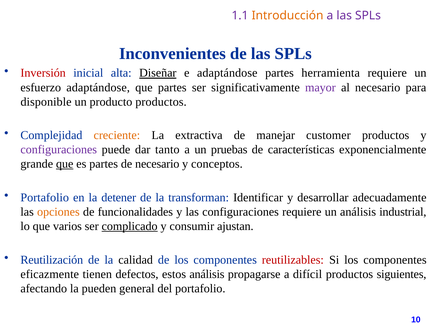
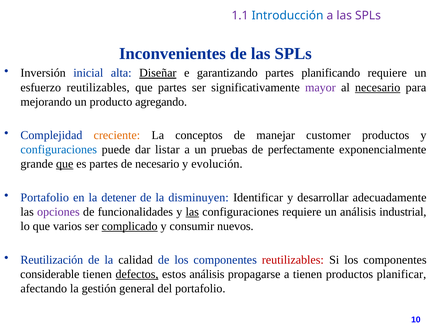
Introducción colour: orange -> blue (288, 16)
Inversión colour: red -> black (43, 73)
e adaptándose: adaptándose -> garantizando (227, 73)
herramienta: herramienta -> planificando (331, 73)
esfuerzo adaptándose: adaptándose -> reutilizables (98, 87)
necesario underline: none -> present (378, 87)
disponible: disponible -> mejorando (46, 102)
producto productos: productos -> agregando (161, 102)
extractiva: extractiva -> conceptos (199, 135)
configuraciones colour: purple -> blue (59, 150)
tanto: tanto -> listar (167, 150)
características: características -> perfectamente (301, 150)
conceptos: conceptos -> evolución (217, 164)
transforman: transforman -> disminuyen (199, 198)
opciones colour: orange -> purple (58, 212)
las underline: none -> present (192, 212)
ajustan: ajustan -> nuevos (235, 226)
eficazmente: eficazmente -> considerable (50, 274)
defectos underline: none -> present (137, 274)
a difícil: difícil -> tienen (308, 274)
siguientes: siguientes -> planificar (401, 274)
pueden: pueden -> gestión (99, 289)
